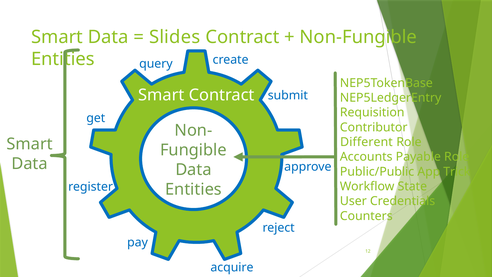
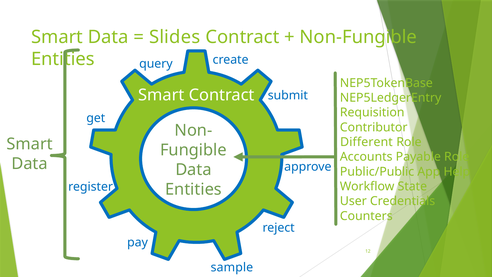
Trick: Trick -> Help (457, 171)
acquire: acquire -> sample (232, 267)
